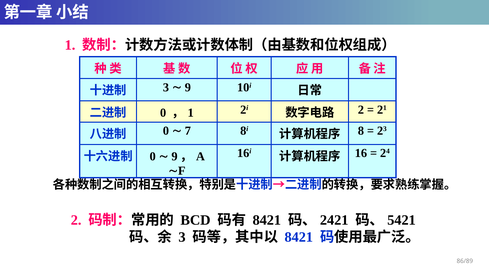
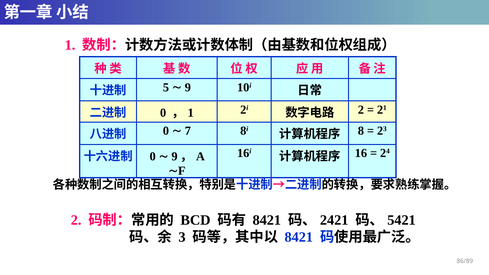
3: 3 -> 5 (166, 87)
